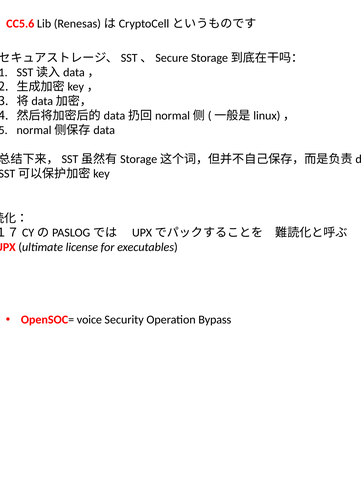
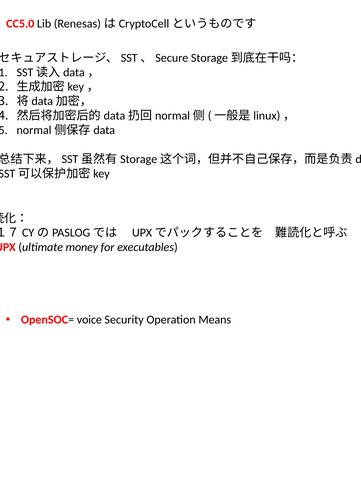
CC5.6: CC5.6 -> CC5.0 (20, 24)
license: license -> money (82, 247)
Bypass: Bypass -> Means (215, 319)
